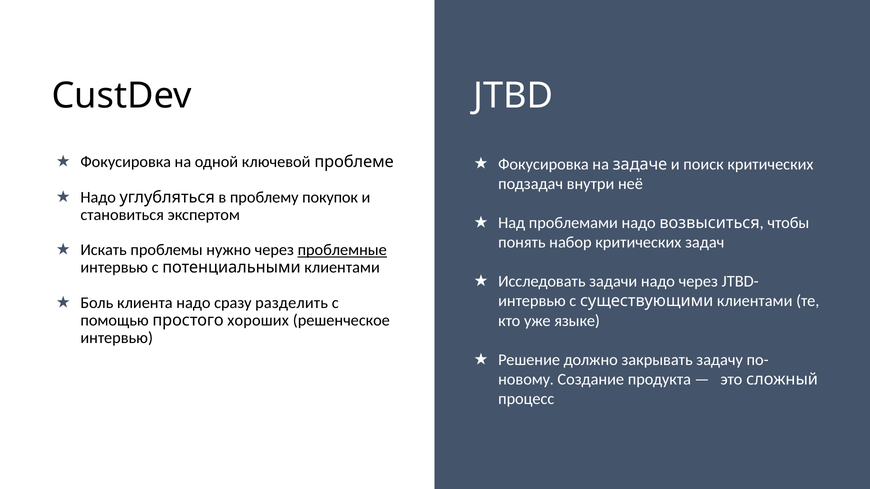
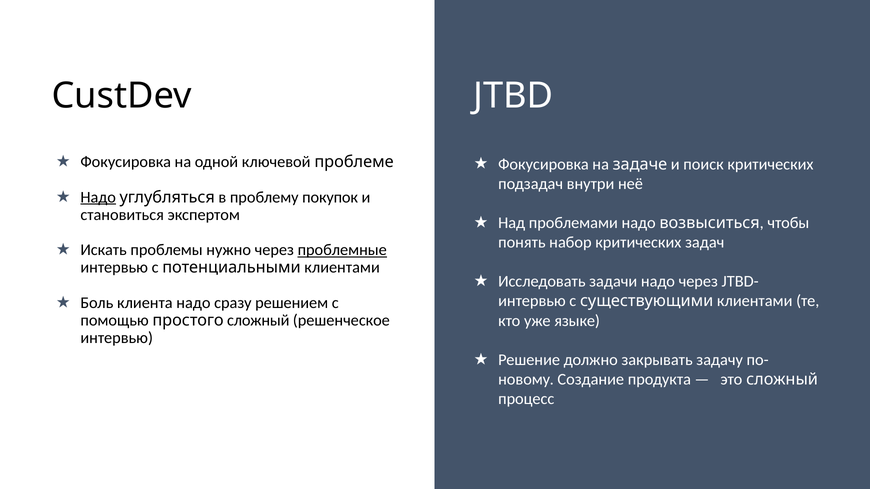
Надо underline: none -> present (98, 197)
разделить: разделить -> решением (292, 303)
простого хороших: хороших -> сложный (258, 321)
